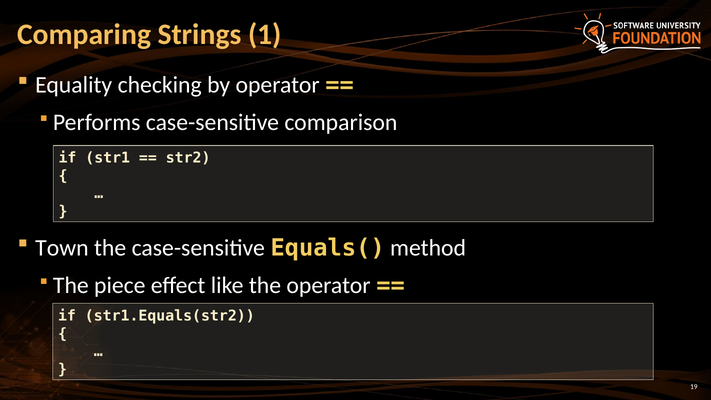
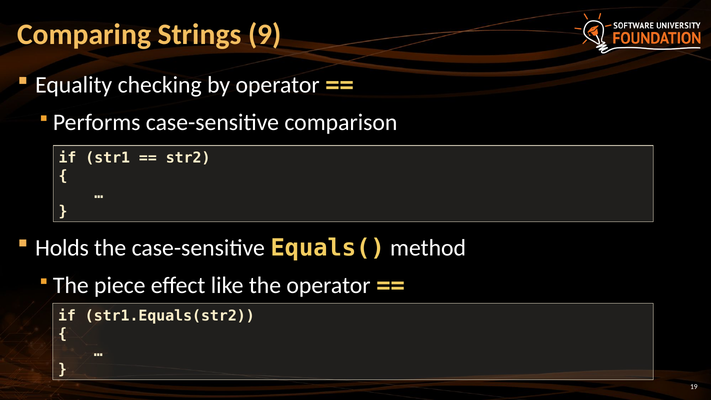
1: 1 -> 9 (265, 35)
Town: Town -> Holds (62, 248)
